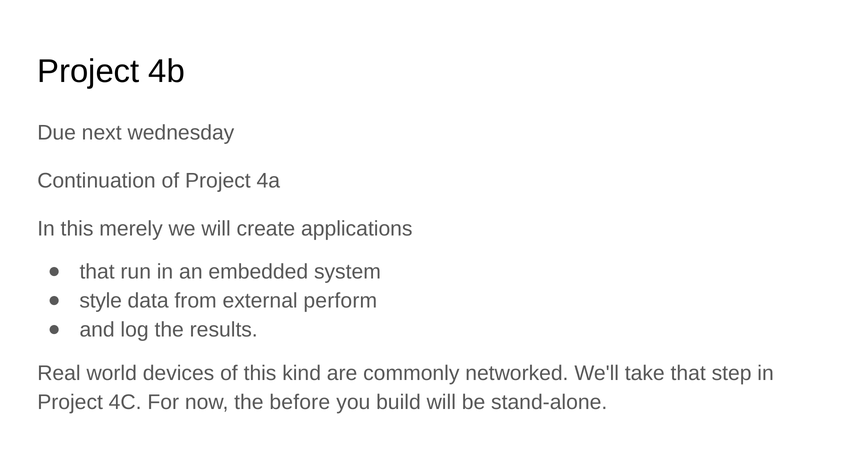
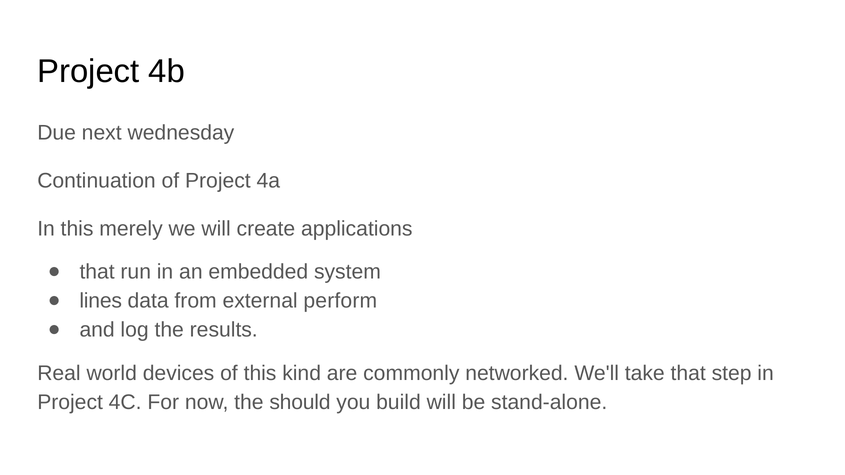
style: style -> lines (101, 301)
before: before -> should (300, 403)
